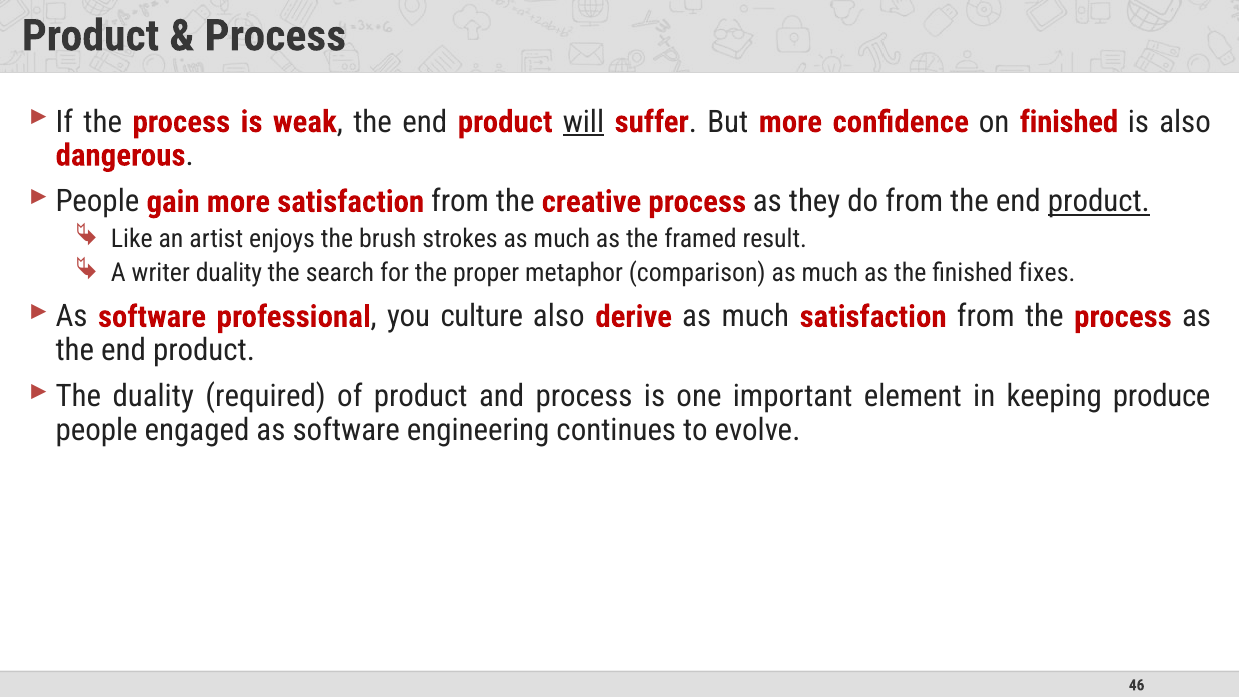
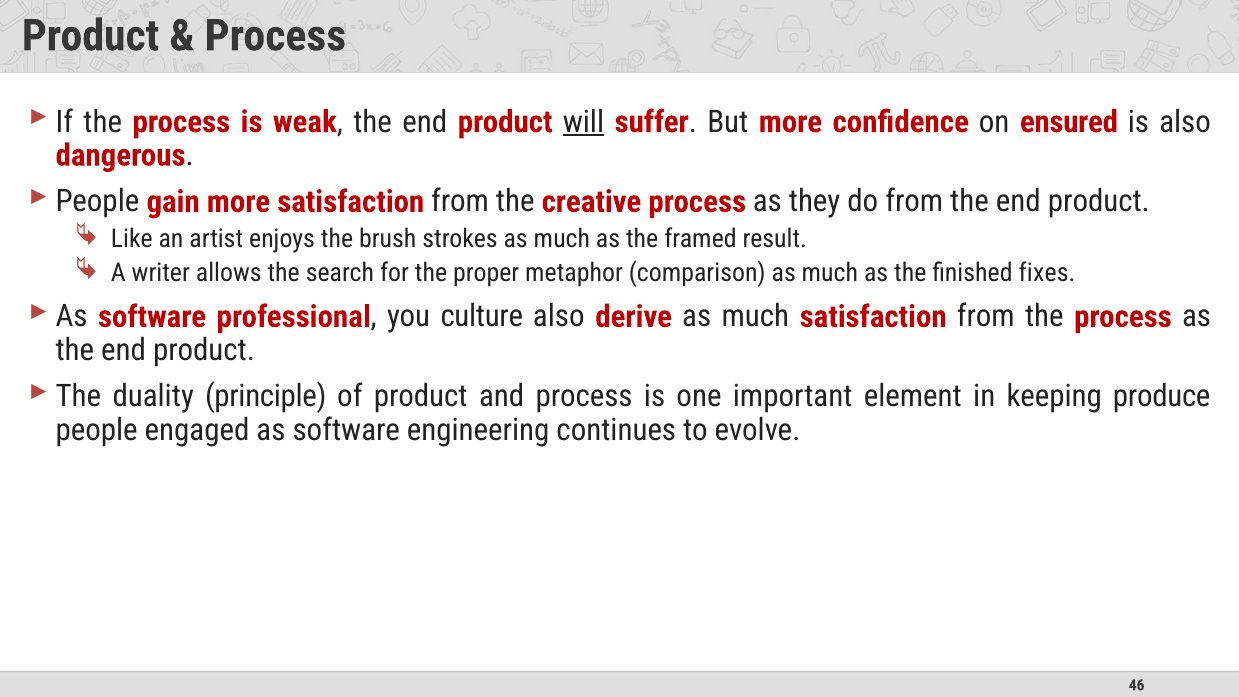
on finished: finished -> ensured (1069, 122)
product underline: present -> none (1099, 202)
writer duality: duality -> allows (229, 273)
required: required -> principle (266, 396)
